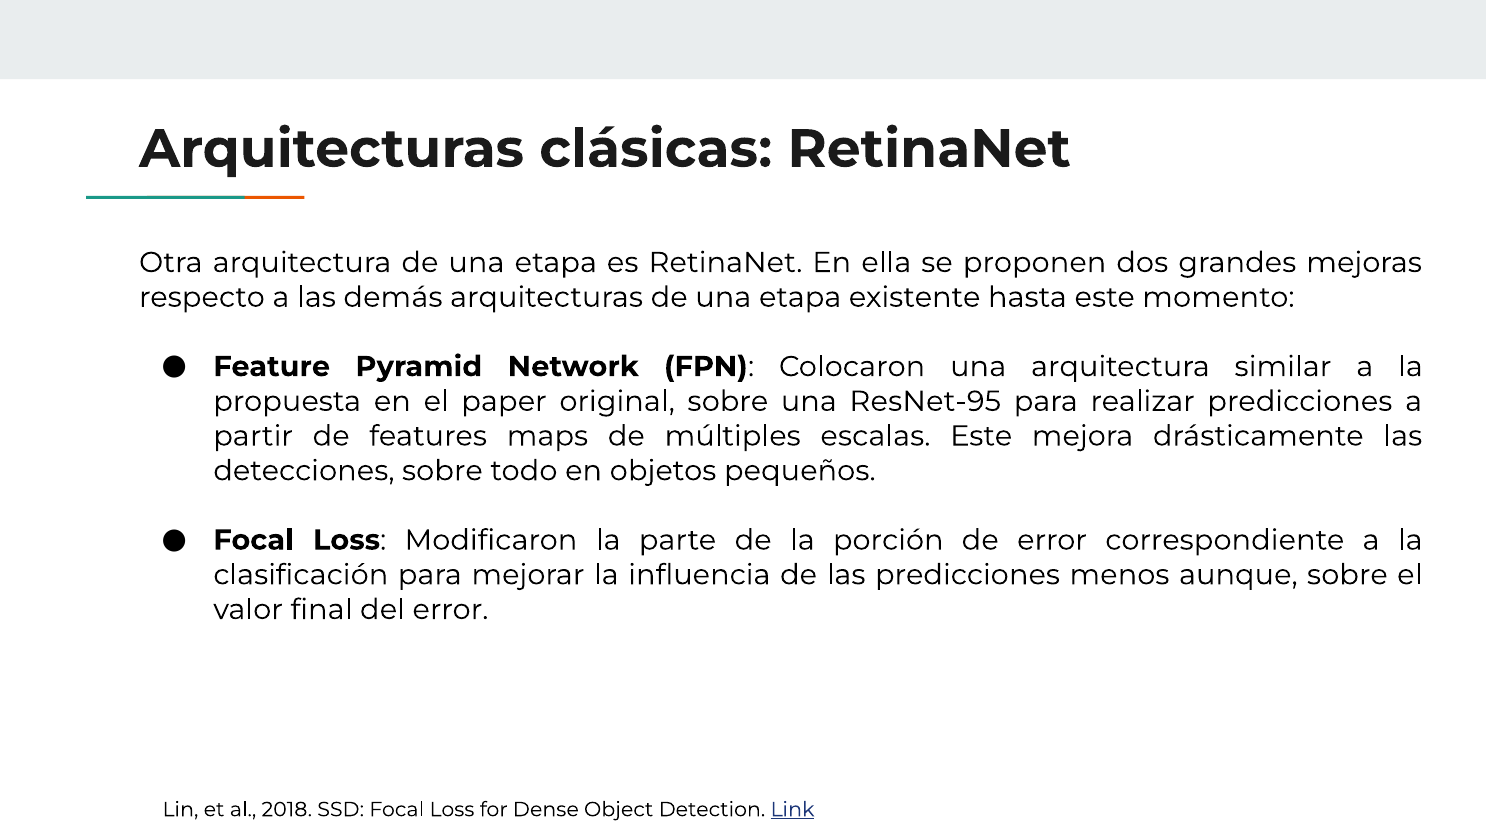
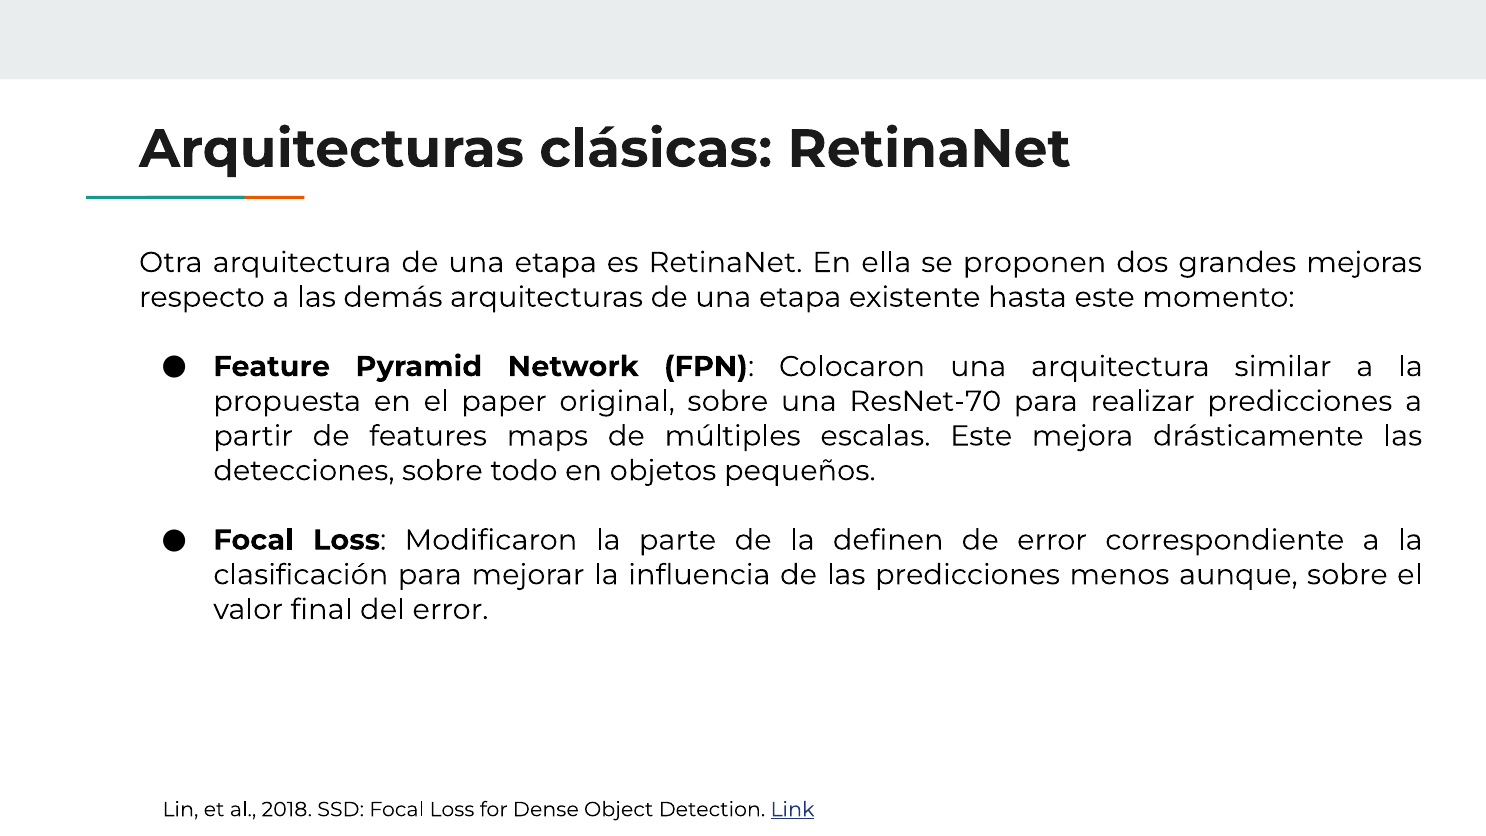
ResNet-95: ResNet-95 -> ResNet-70 (925, 401)
porción: porción -> definen (888, 540)
